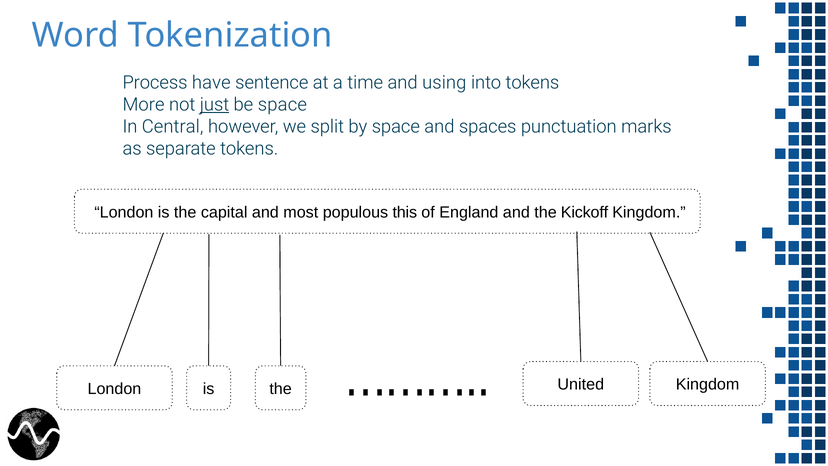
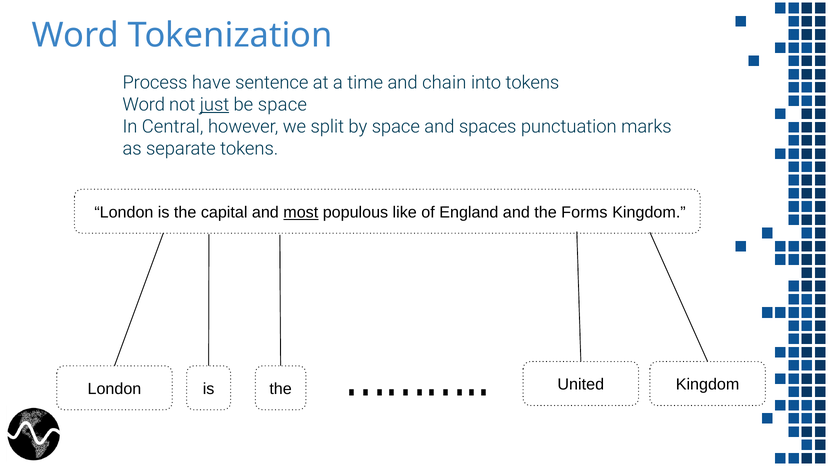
using: using -> chain (444, 82)
More: More -> Word (144, 104)
most underline: none -> present (301, 212)
this: this -> like (405, 212)
Kickoff: Kickoff -> Forms (584, 212)
